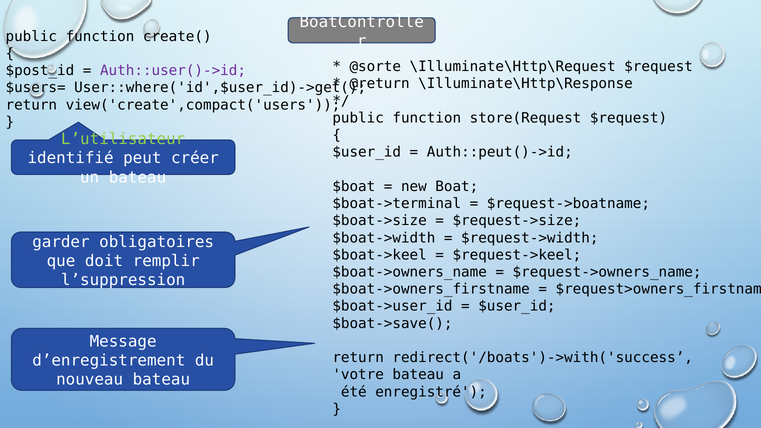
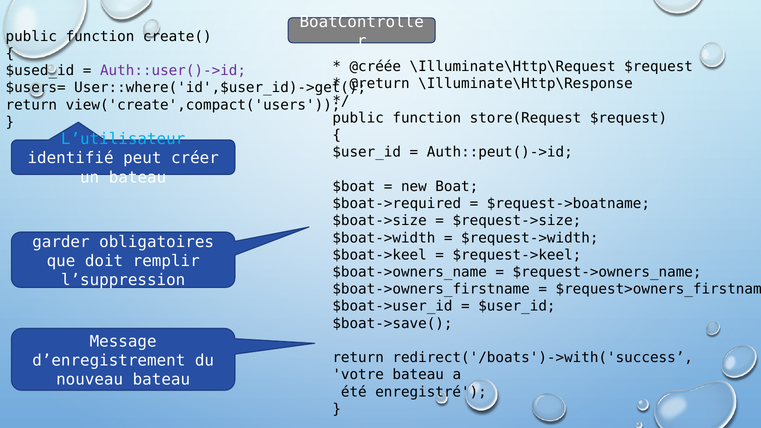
@sorte: @sorte -> @créée (375, 67)
$post_id: $post_id -> $used_id (40, 71)
L’utilisateur colour: light green -> light blue (123, 139)
$boat->terminal: $boat->terminal -> $boat->required (397, 204)
